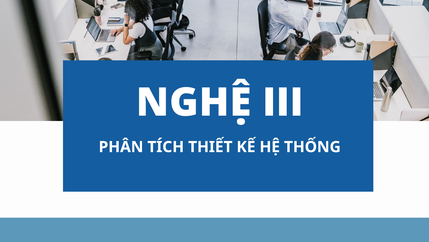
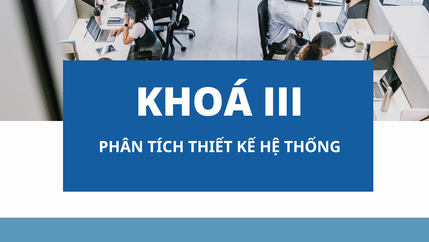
NGHỆ: NGHỆ -> KHOÁ (194, 103)
